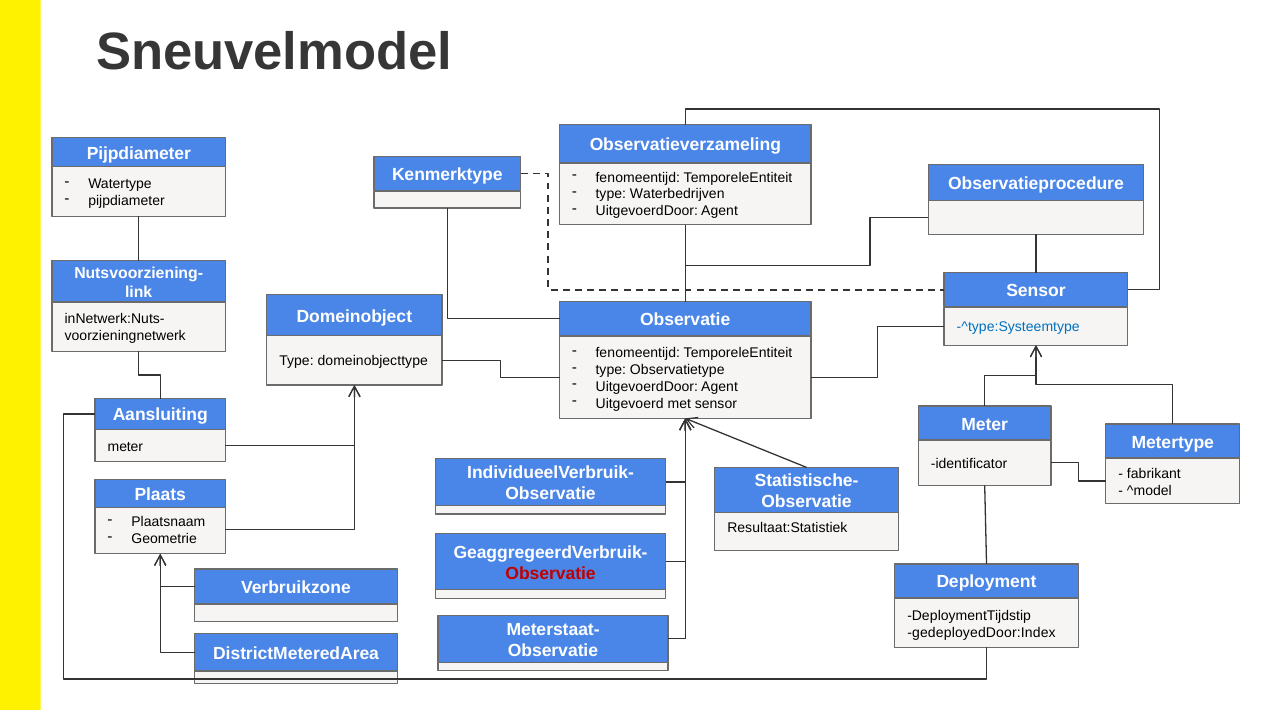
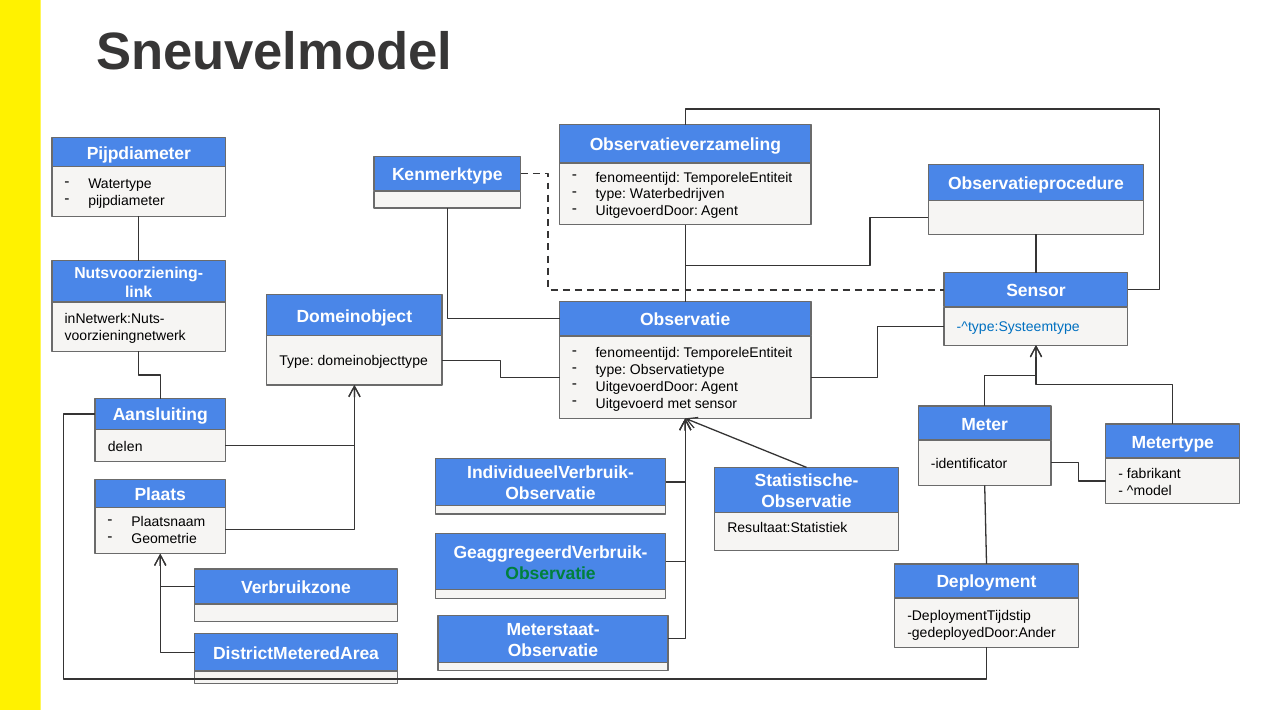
meter: meter -> delen (125, 446)
Observatie colour: red -> green (551, 573)
gedeployedDoor:Index: gedeployedDoor:Index -> gedeployedDoor:Ander (982, 632)
